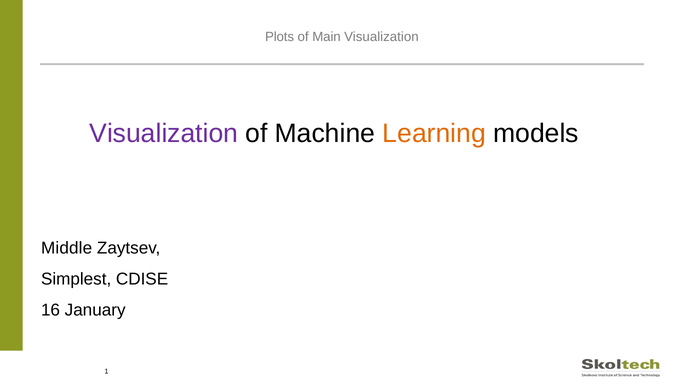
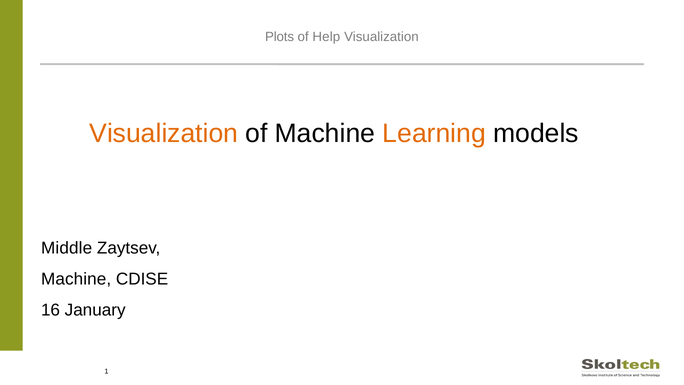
Main: Main -> Help (326, 37)
Visualization colour: purple -> orange (164, 134)
Simplest: Simplest -> Machine (76, 279)
